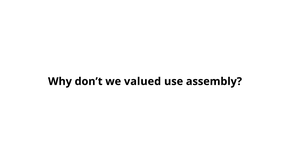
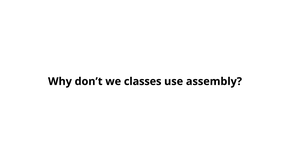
valued: valued -> classes (143, 81)
